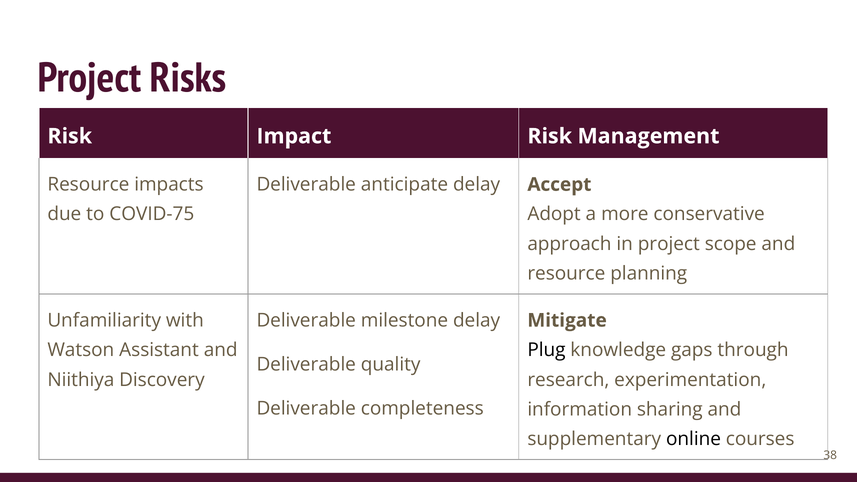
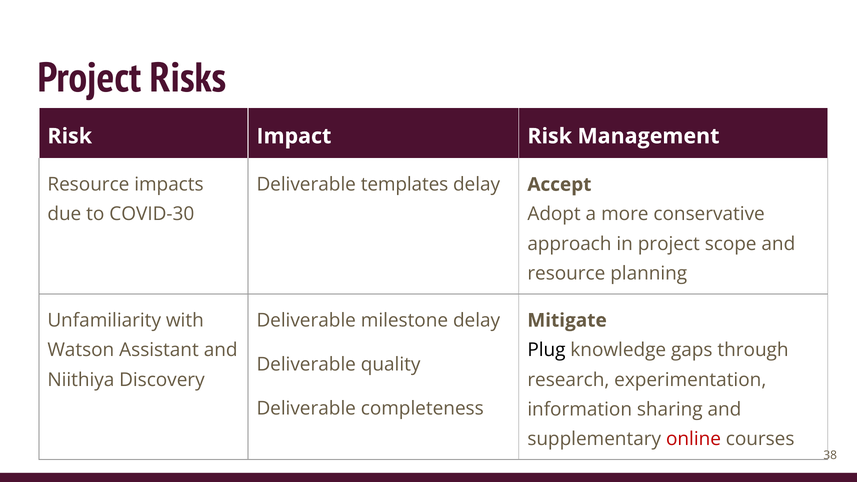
anticipate: anticipate -> templates (405, 185)
COVID-75: COVID-75 -> COVID-30 (152, 214)
online colour: black -> red (694, 439)
